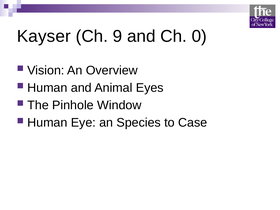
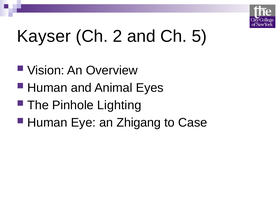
9: 9 -> 2 (118, 36)
0: 0 -> 5 (199, 36)
Window: Window -> Lighting (119, 105)
Species: Species -> Zhigang (139, 123)
